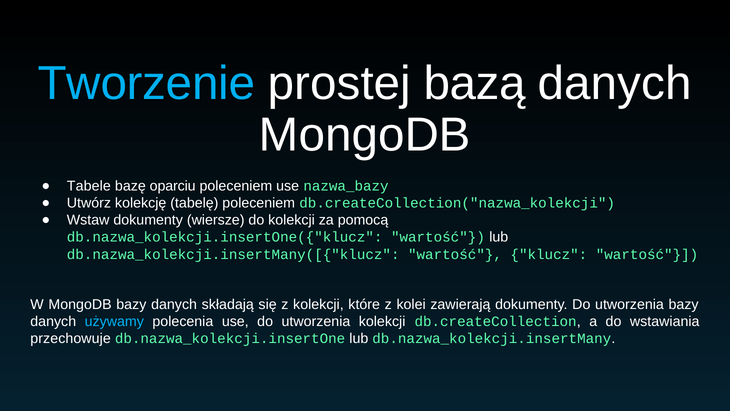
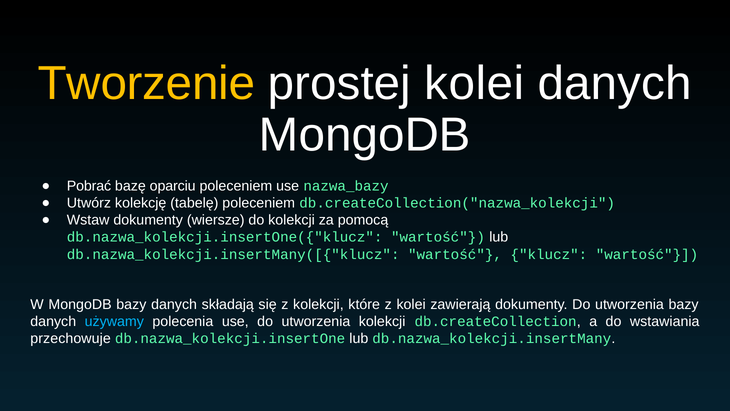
Tworzenie colour: light blue -> yellow (146, 84)
prostej bazą: bazą -> kolei (474, 84)
Tabele: Tabele -> Pobrać (89, 186)
